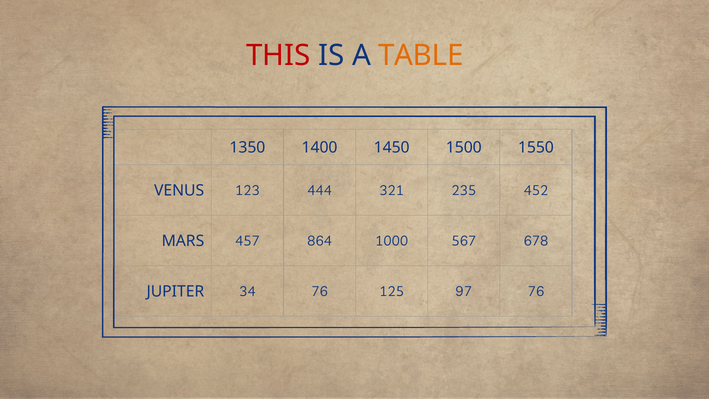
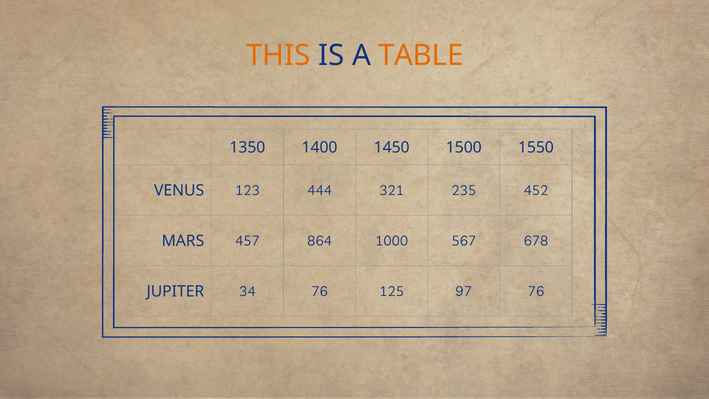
THIS colour: red -> orange (278, 55)
